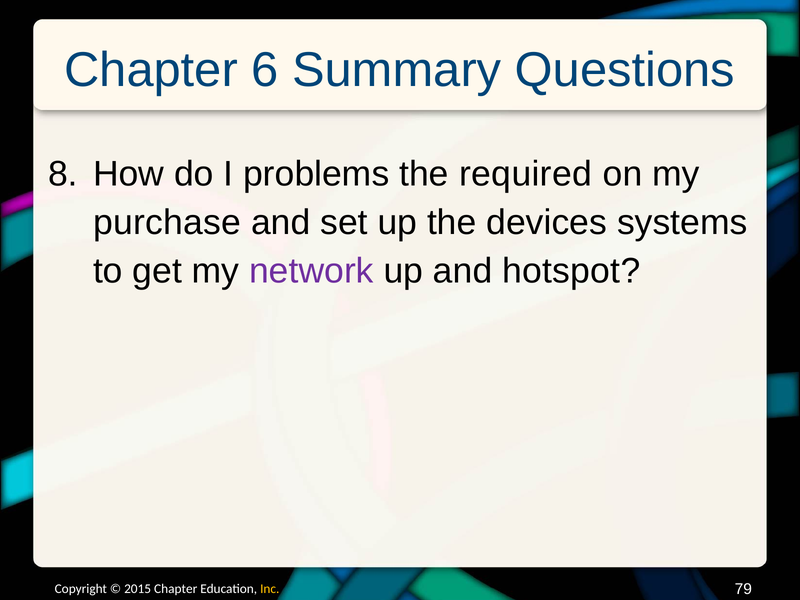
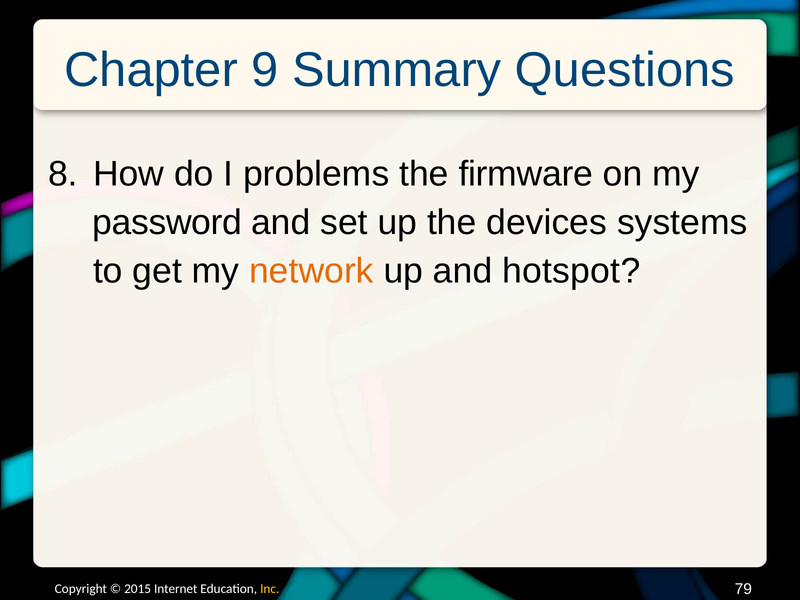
6: 6 -> 9 (265, 70)
required: required -> firmware (526, 174)
purchase: purchase -> password (167, 222)
network colour: purple -> orange (311, 271)
2015 Chapter: Chapter -> Internet (176, 589)
